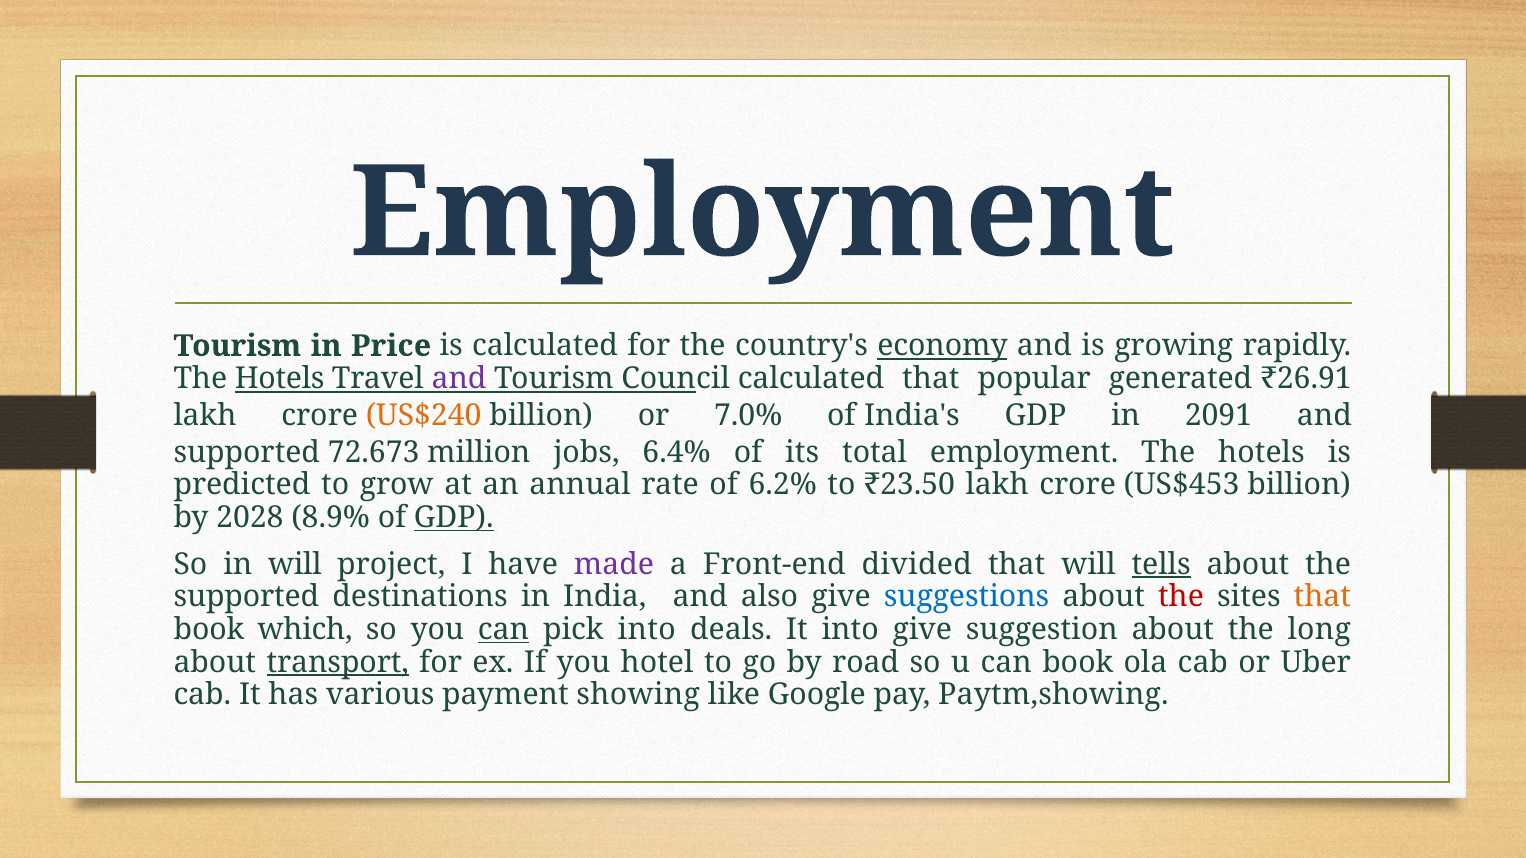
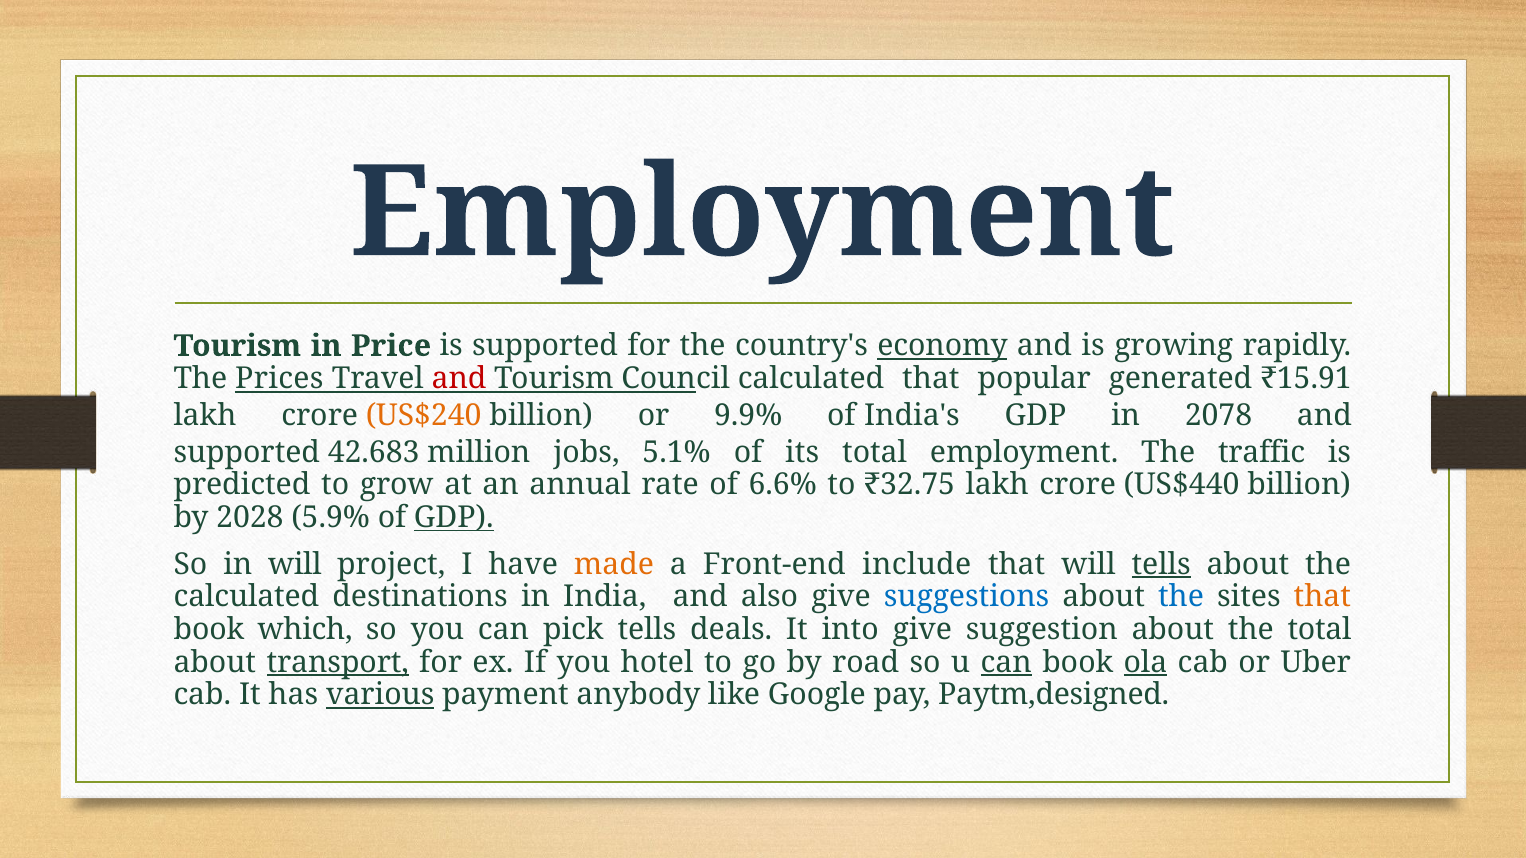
is calculated: calculated -> supported (545, 346)
Hotels: Hotels -> Prices (279, 379)
and colour: purple -> red (459, 379)
₹26.91: ₹26.91 -> ₹15.91 (1306, 379)
7.0%: 7.0% -> 9.9% (748, 416)
2091: 2091 -> 2078 (1219, 416)
72.673: 72.673 -> 42.683 (374, 452)
6.4%: 6.4% -> 5.1% (677, 452)
employment The hotels: hotels -> traffic (1262, 452)
6.2%: 6.2% -> 6.6% (783, 485)
₹23.50: ₹23.50 -> ₹32.75 (909, 485)
US$453: US$453 -> US$440 (1182, 485)
8.9%: 8.9% -> 5.9% (331, 518)
made colour: purple -> orange (614, 565)
divided: divided -> include (917, 565)
supported: supported -> calculated (246, 597)
the colour: red -> blue (1181, 597)
can underline: present -> none (504, 630)
pick into: into -> tells (647, 630)
the long: long -> total (1320, 630)
can underline: none -> present (1006, 662)
ola underline: none -> present (1145, 662)
various underline: none -> present (380, 695)
showing: showing -> anybody (638, 695)
Paytm,showing: Paytm,showing -> Paytm,designed (1054, 695)
